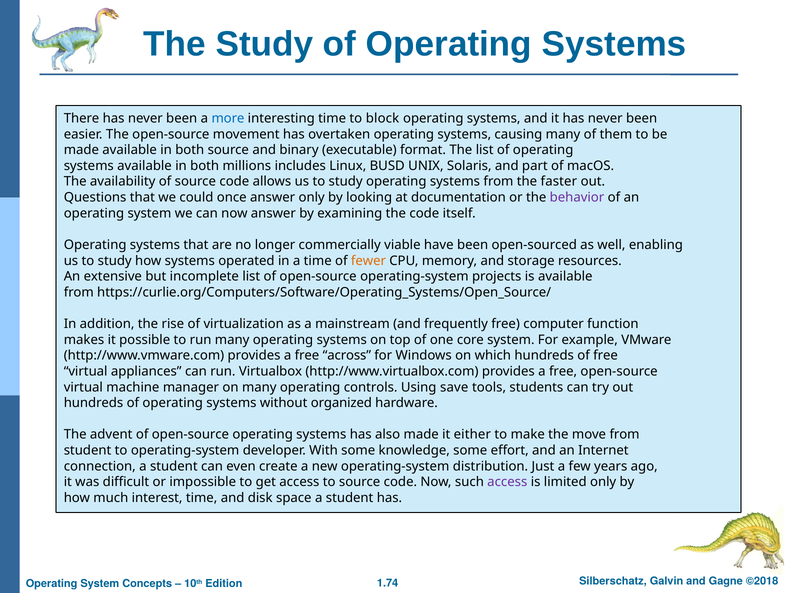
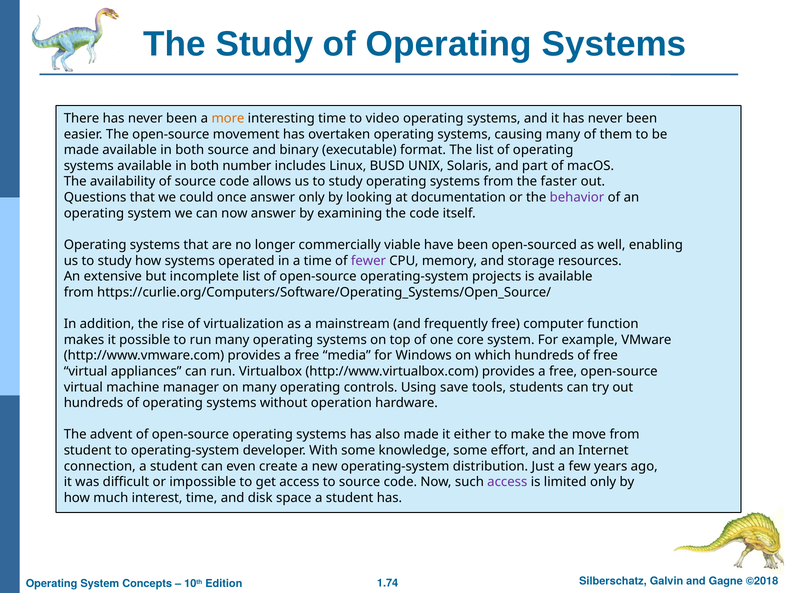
more colour: blue -> orange (228, 118)
block: block -> video (383, 118)
millions: millions -> number (247, 166)
fewer colour: orange -> purple (368, 261)
across: across -> media (347, 356)
organized: organized -> operation (341, 403)
